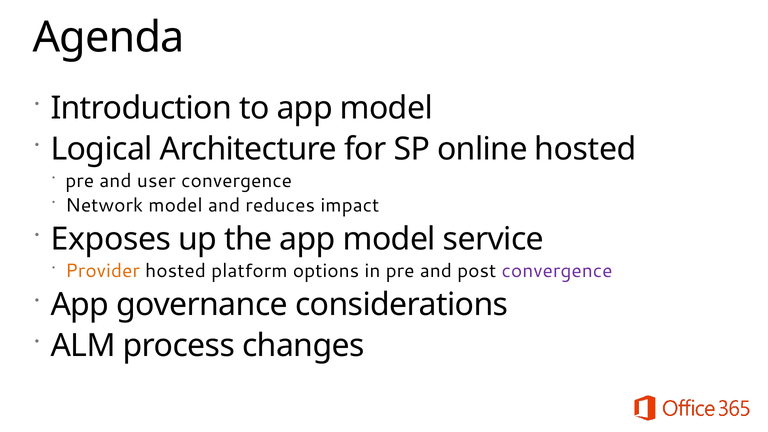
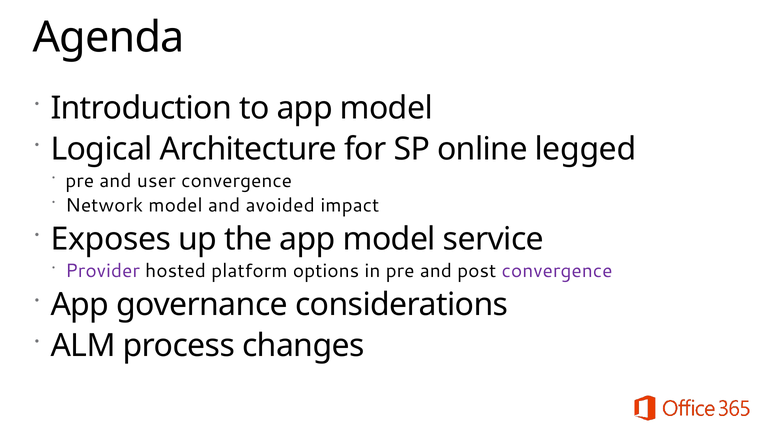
online hosted: hosted -> legged (585, 149)
reduces: reduces -> avoided (280, 205)
Provider colour: orange -> purple (103, 271)
